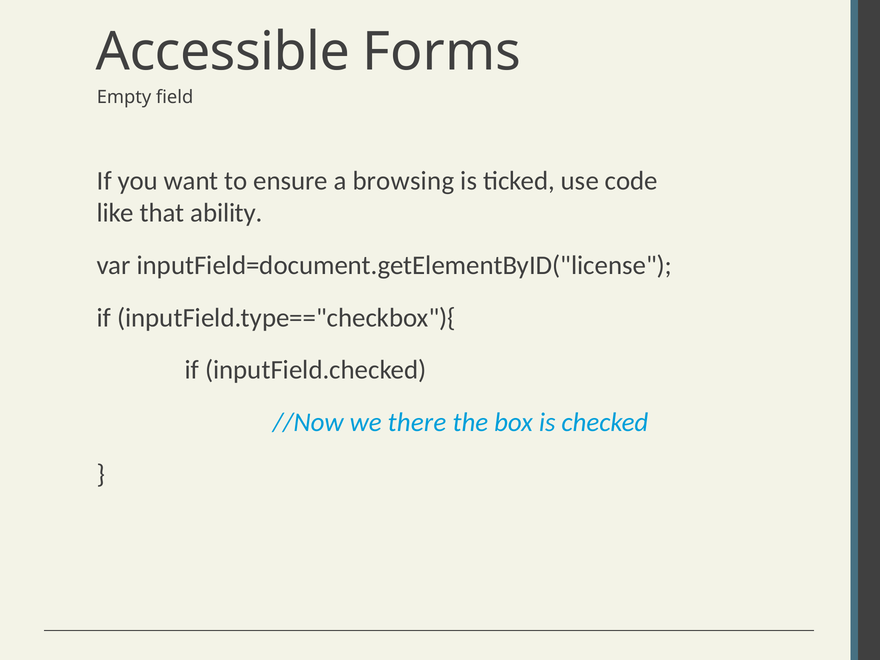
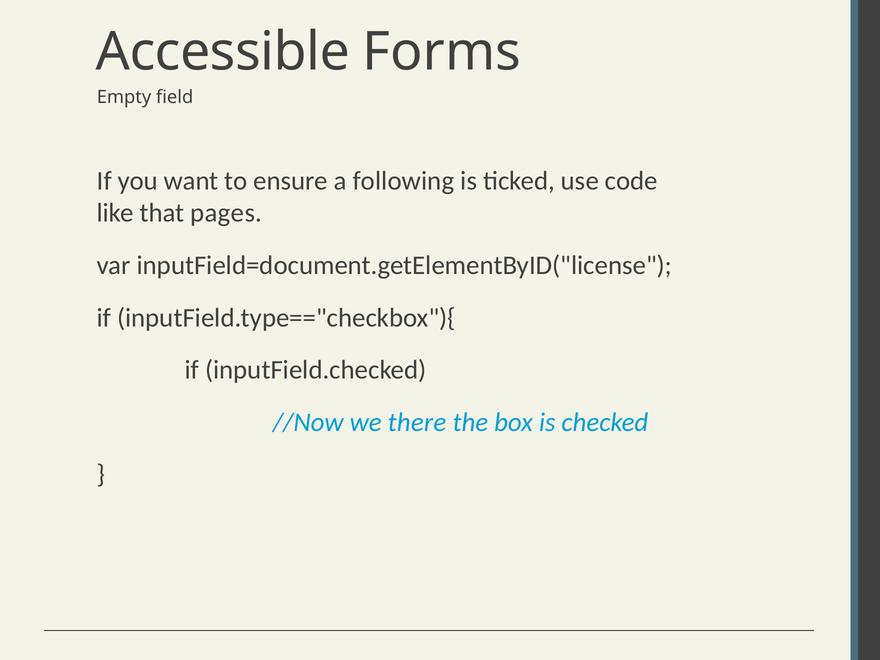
browsing: browsing -> following (403, 181)
ability: ability -> pages (226, 213)
